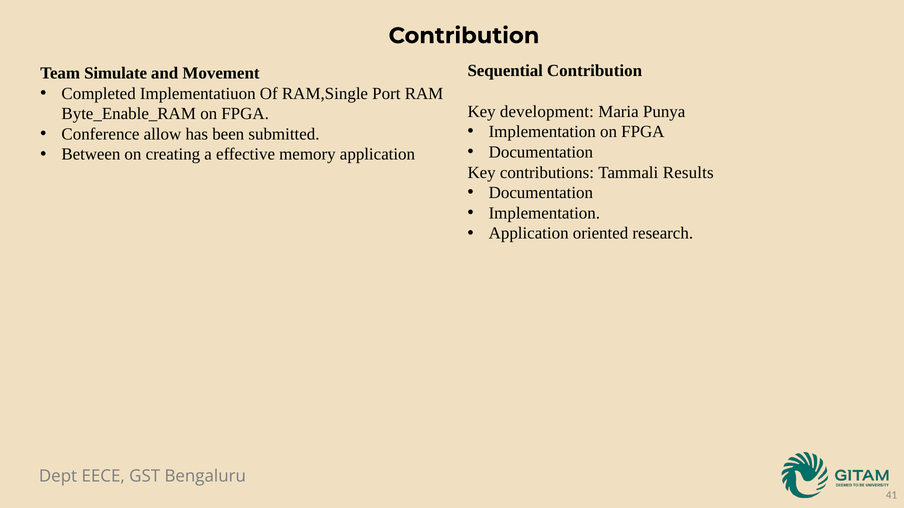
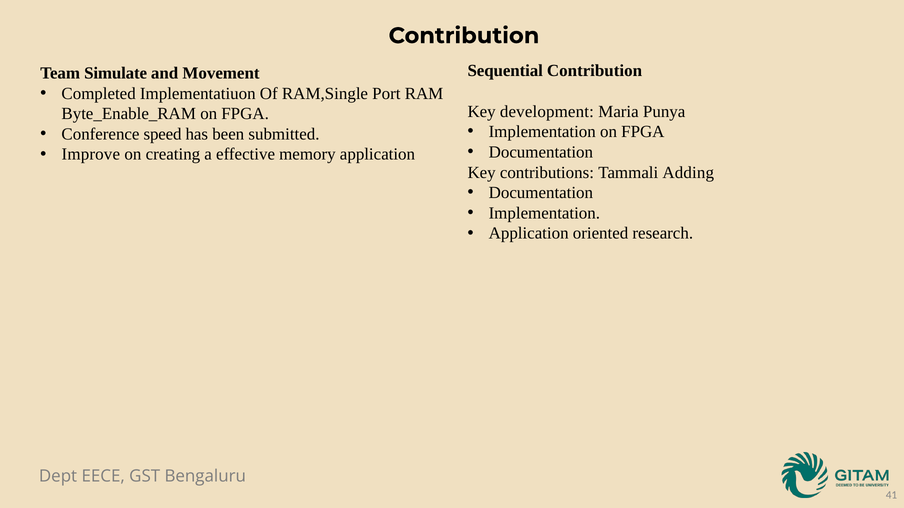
allow: allow -> speed (163, 134)
Between: Between -> Improve (91, 155)
Results: Results -> Adding (688, 173)
